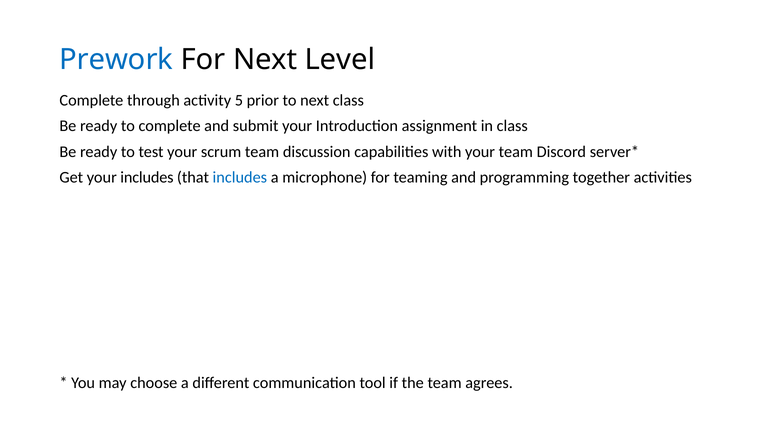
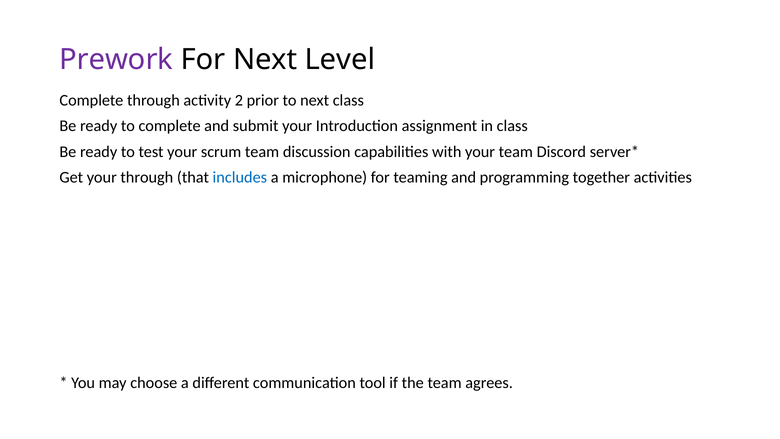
Prework colour: blue -> purple (116, 60)
5: 5 -> 2 (239, 100)
your includes: includes -> through (147, 177)
